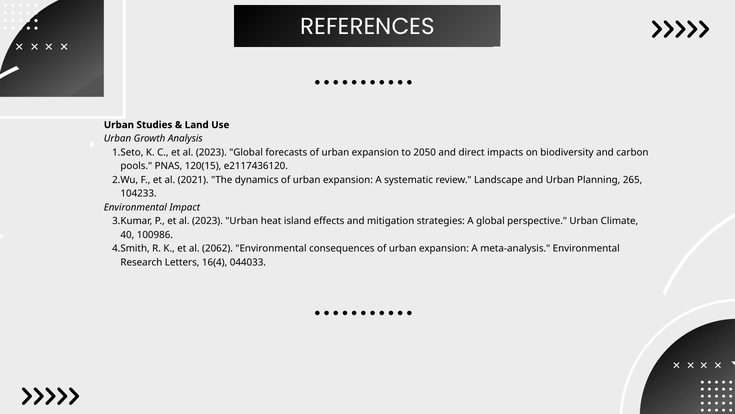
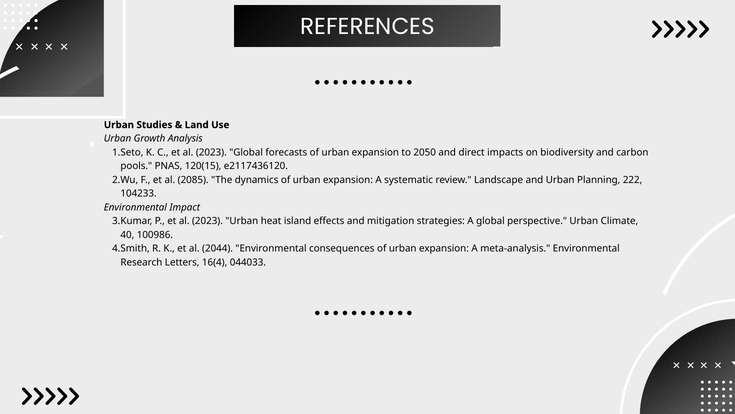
2021: 2021 -> 2085 (193, 180)
265: 265 -> 222 (633, 180)
2062: 2062 -> 2044 (218, 248)
